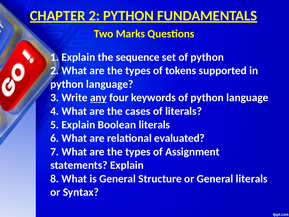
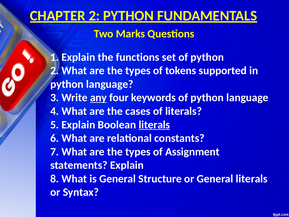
sequence: sequence -> functions (138, 57)
literals underline: none -> present (154, 125)
evaluated: evaluated -> constants (179, 138)
